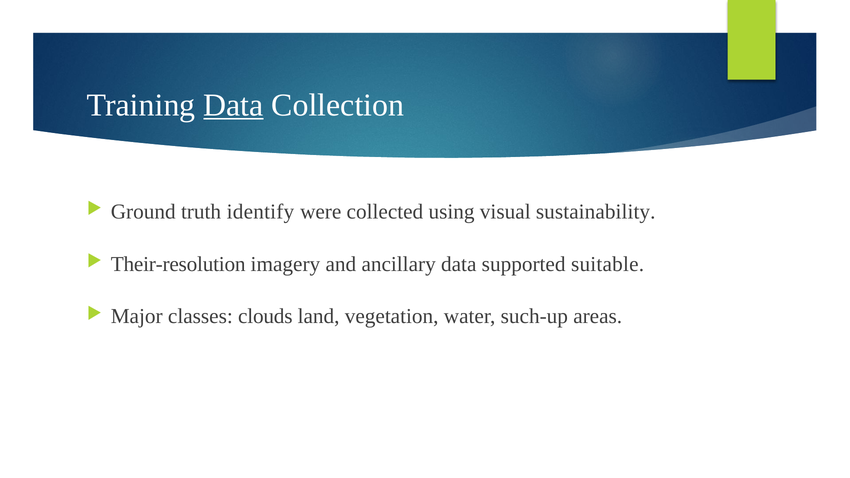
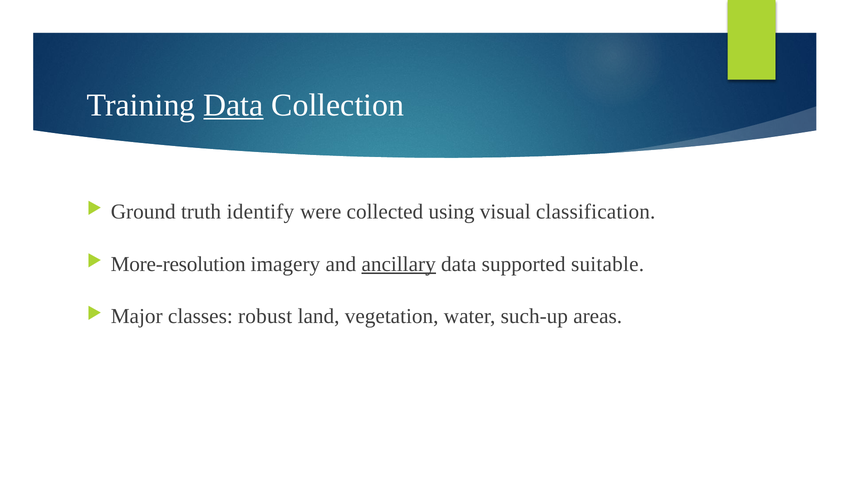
sustainability: sustainability -> classification (596, 212)
Their-resolution: Their-resolution -> More-resolution (178, 264)
ancillary underline: none -> present (399, 264)
clouds: clouds -> robust (265, 317)
